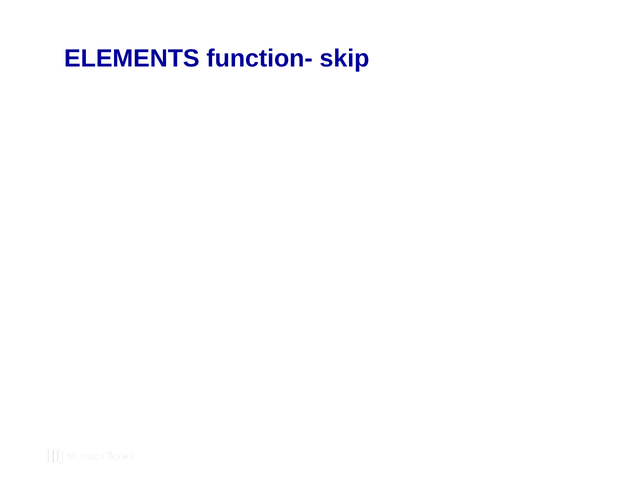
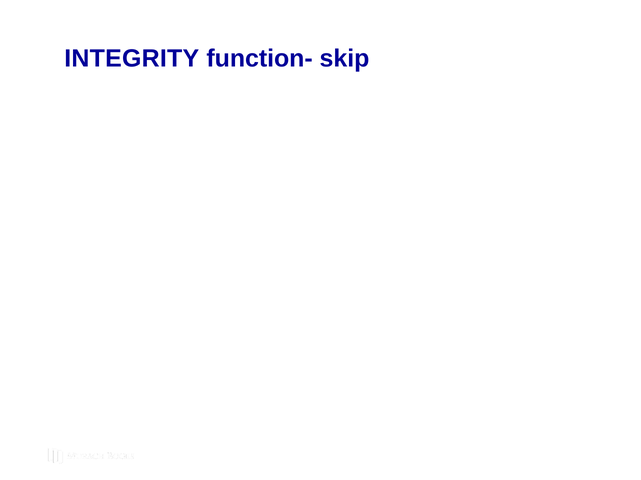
ELEMENTS: ELEMENTS -> INTEGRITY (132, 58)
